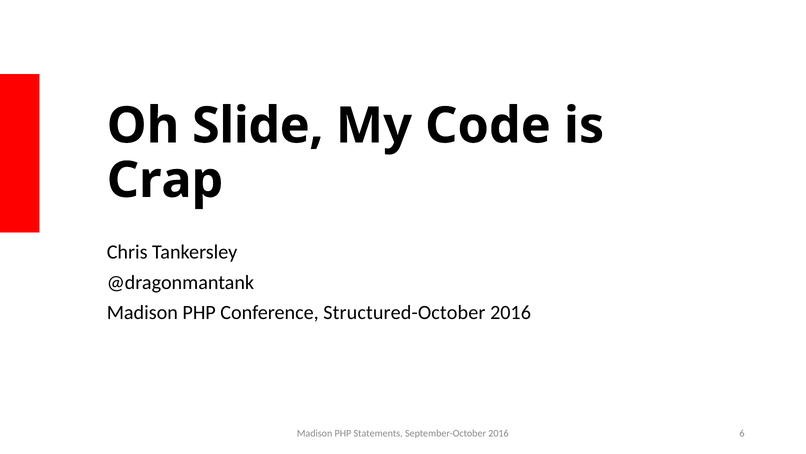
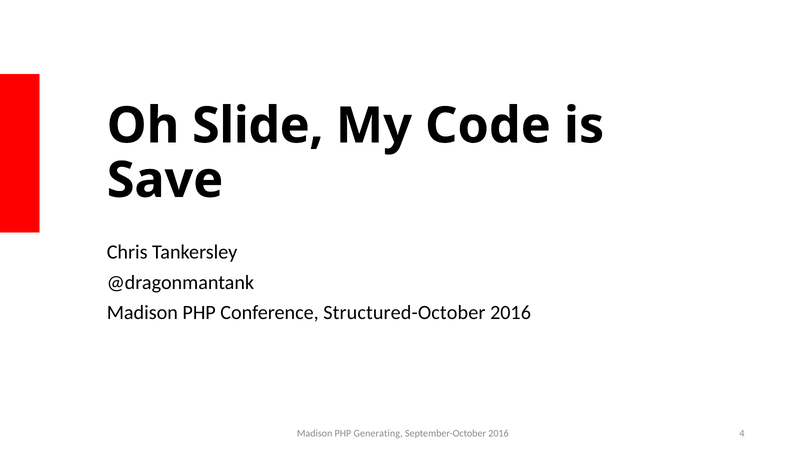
Crap: Crap -> Save (165, 180)
Statements: Statements -> Generating (378, 433)
6: 6 -> 4 (742, 433)
